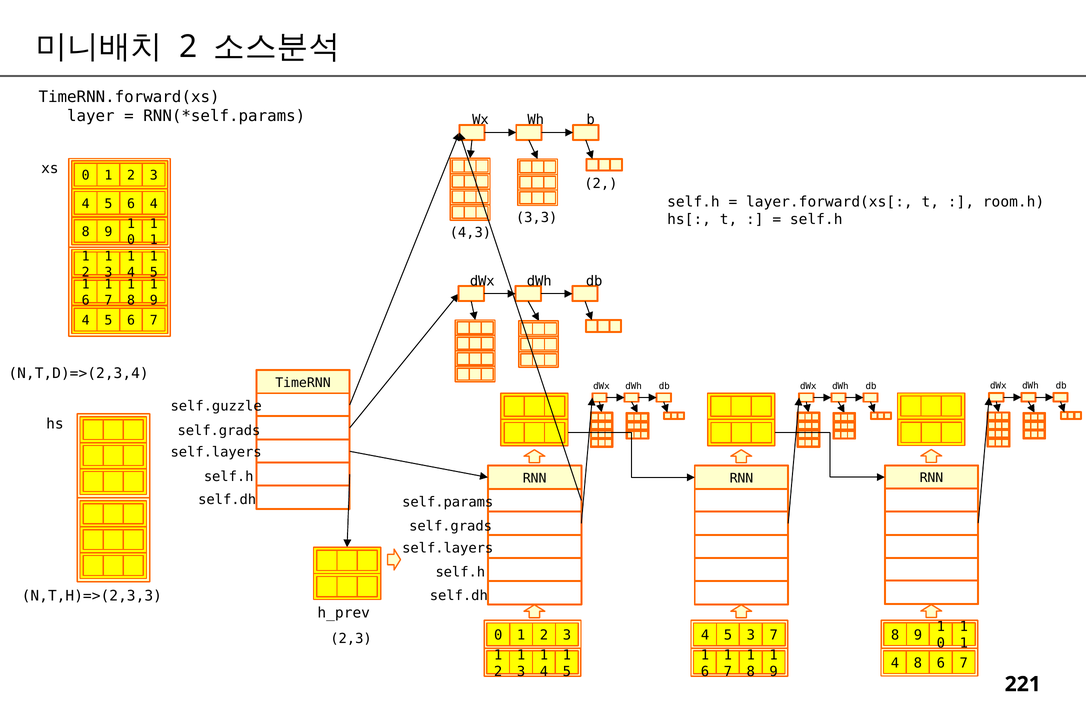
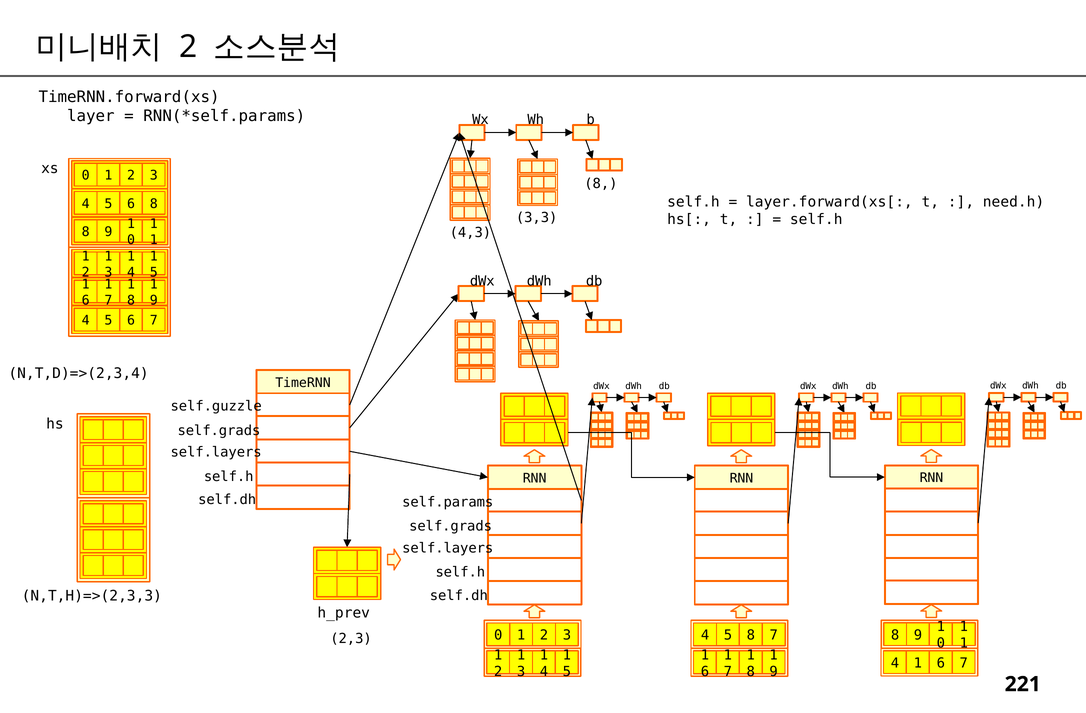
2: 2 -> 8 (601, 184)
room.h: room.h -> need.h (1014, 202)
6 4: 4 -> 8 (154, 204)
5 3: 3 -> 8 (751, 636)
8: 8 -> 1 (918, 663)
